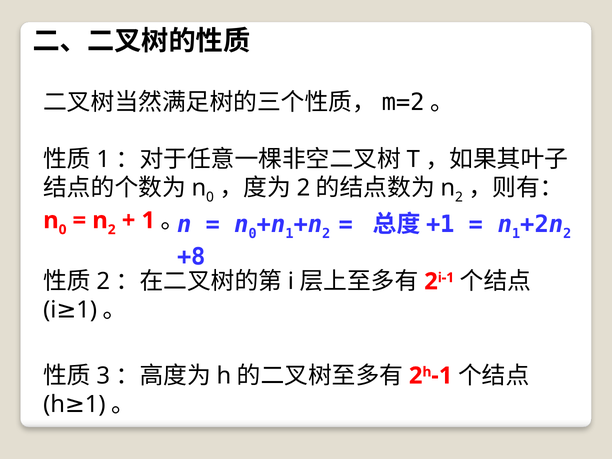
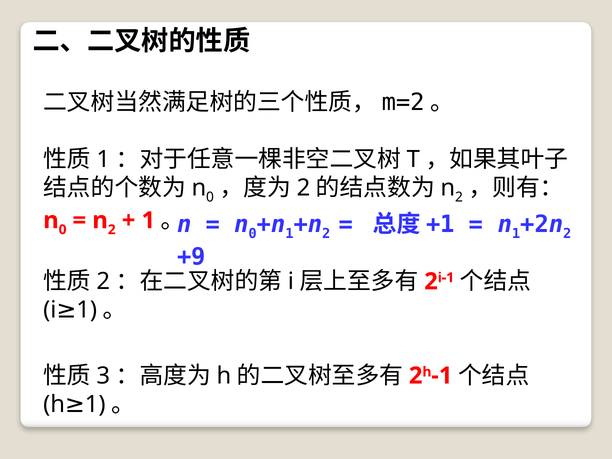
+8: +8 -> +9 (191, 257)
